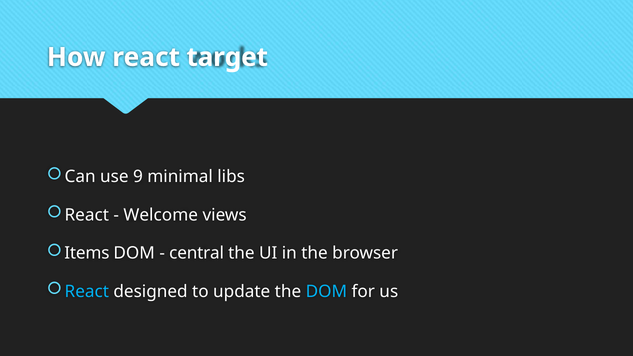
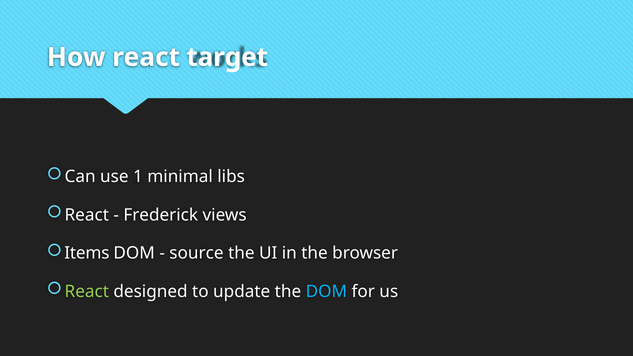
9: 9 -> 1 (138, 177)
Welcome: Welcome -> Frederick (161, 215)
central: central -> source (196, 253)
React colour: light blue -> light green (87, 292)
